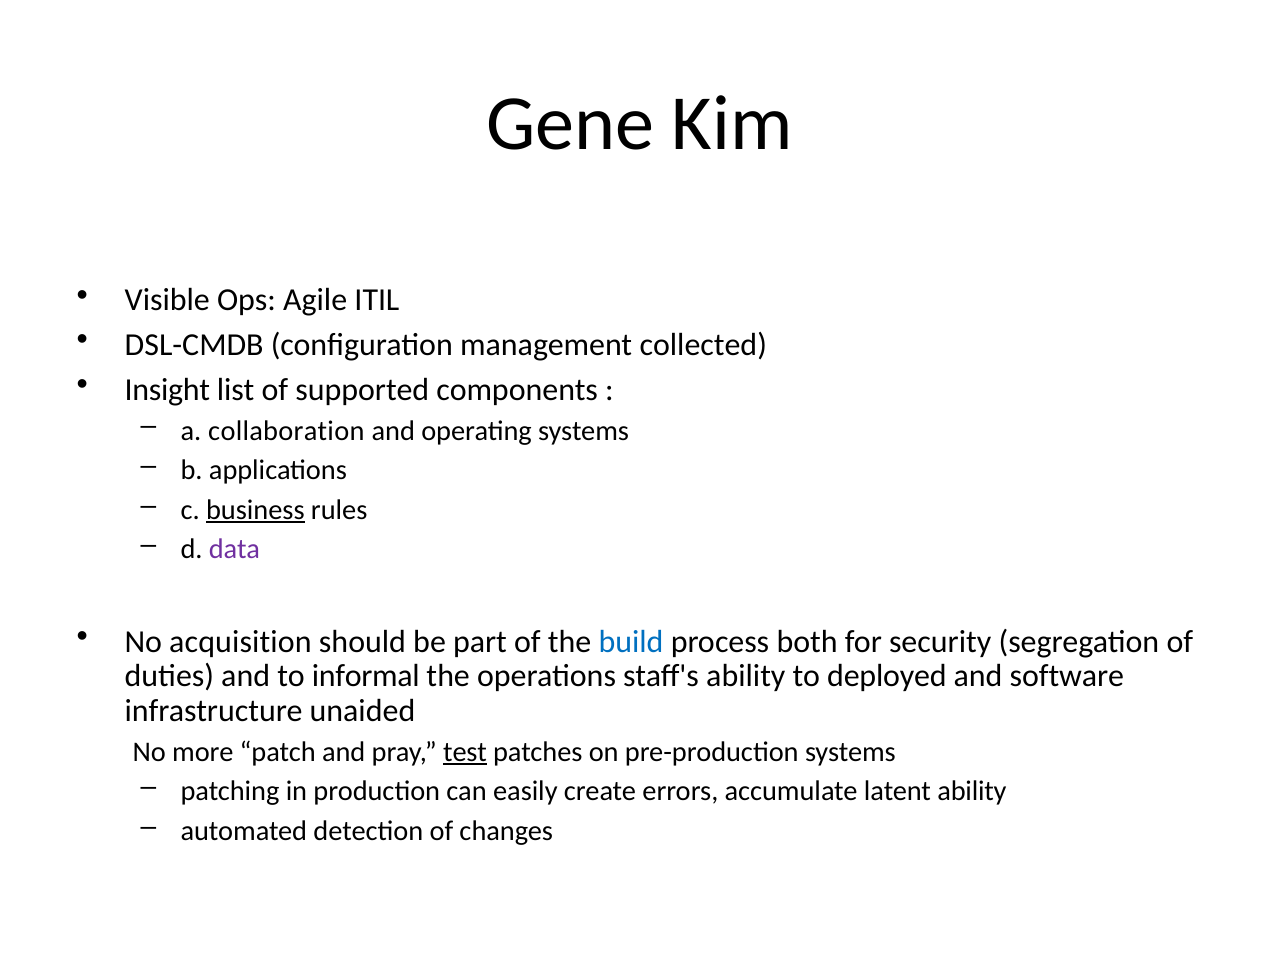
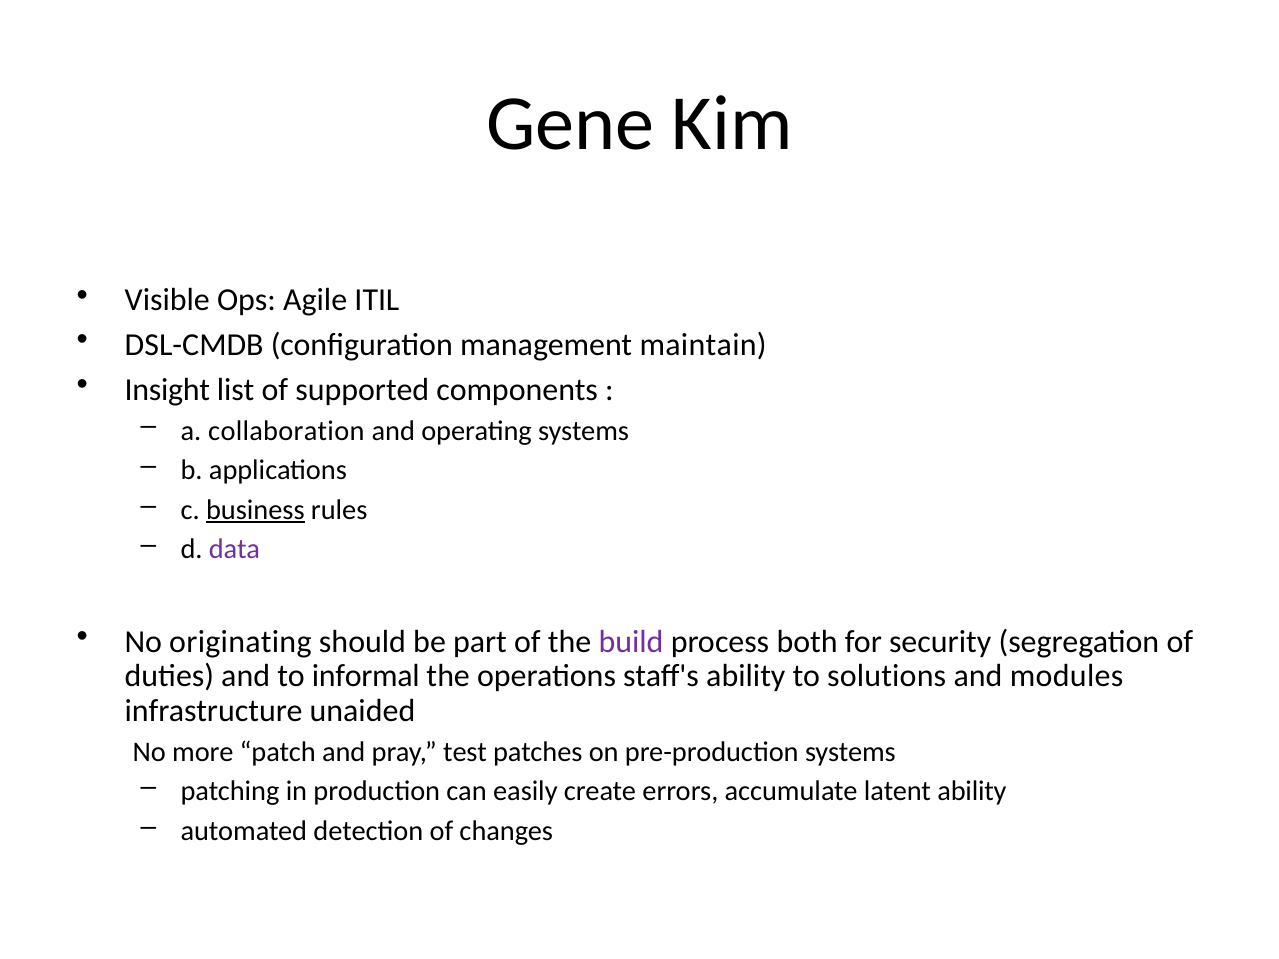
collected: collected -> maintain (703, 345)
acquisition: acquisition -> originating (240, 642)
build colour: blue -> purple (631, 642)
deployed: deployed -> solutions (887, 676)
software: software -> modules (1067, 676)
test underline: present -> none (465, 752)
